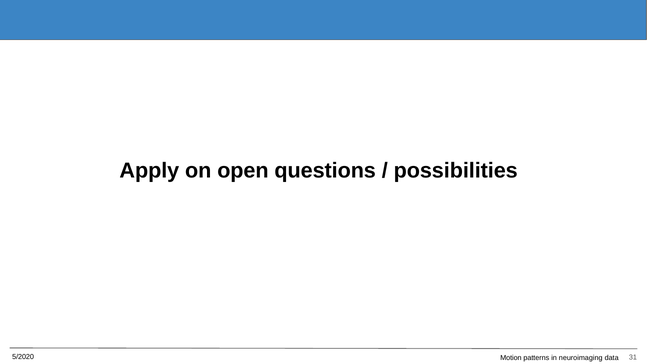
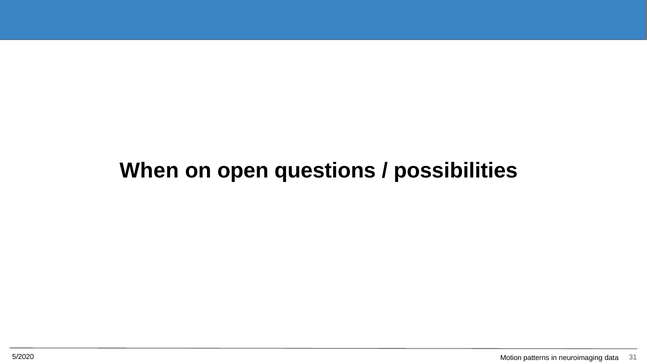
Apply: Apply -> When (149, 170)
